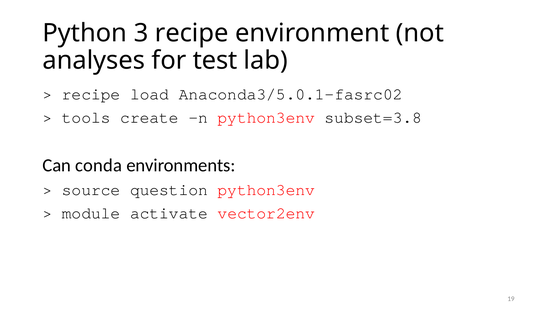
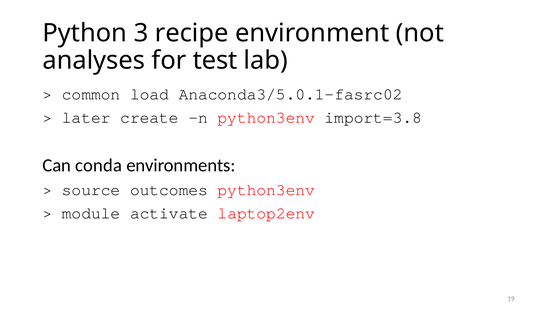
recipe: recipe -> common (91, 94)
tools: tools -> later (86, 118)
subset=3.8: subset=3.8 -> import=3.8 (373, 118)
question: question -> outcomes (169, 190)
vector2env: vector2env -> laptop2env (266, 213)
